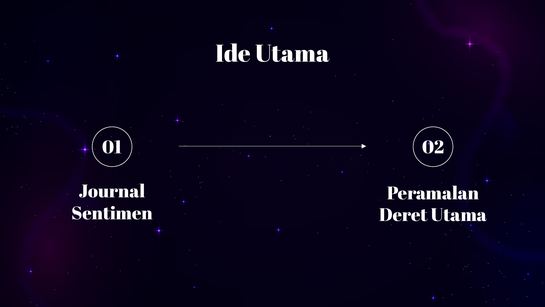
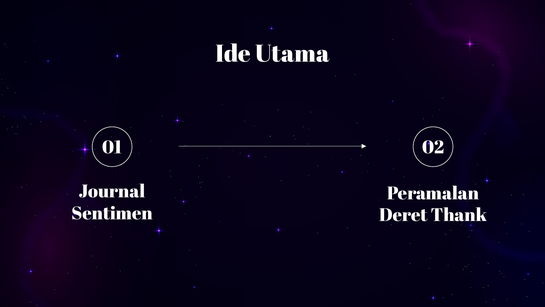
Deret Utama: Utama -> Thank (459, 215)
